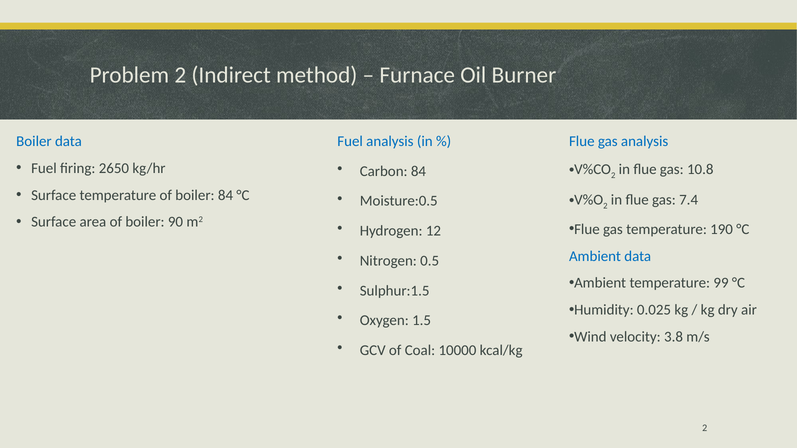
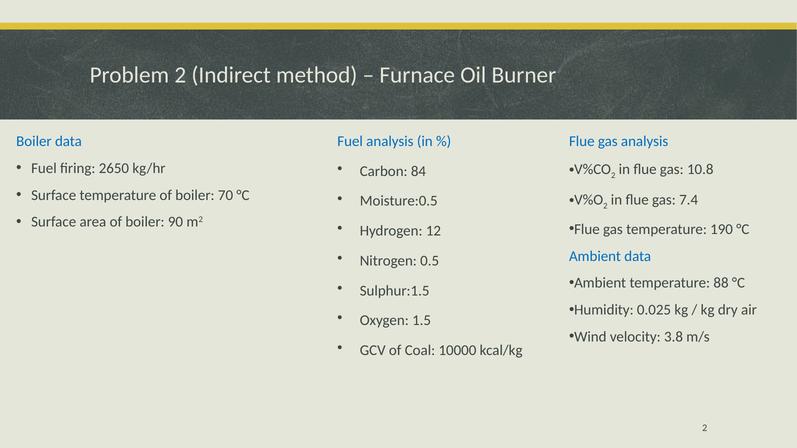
boiler 84: 84 -> 70 (226, 195)
99: 99 -> 88 (721, 283)
